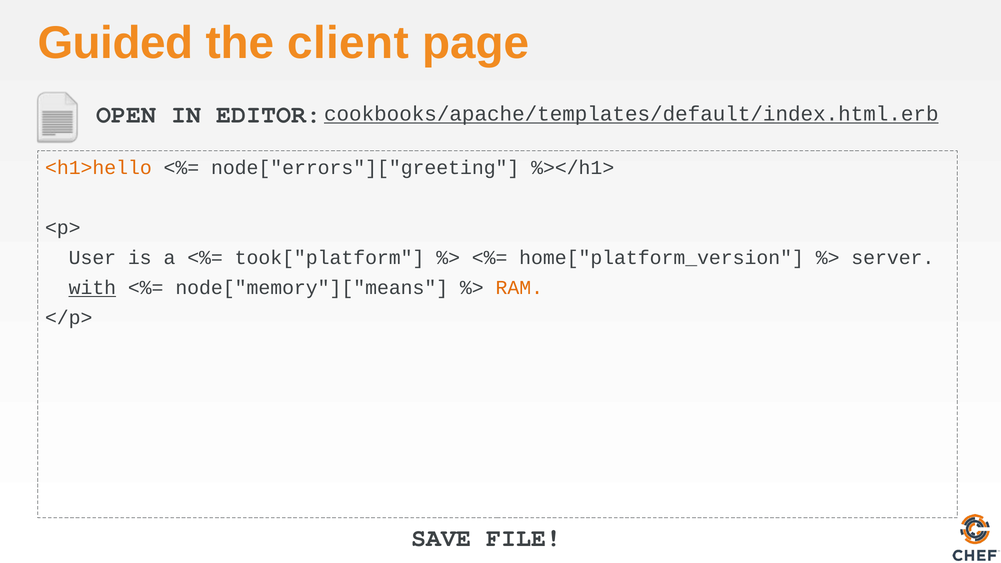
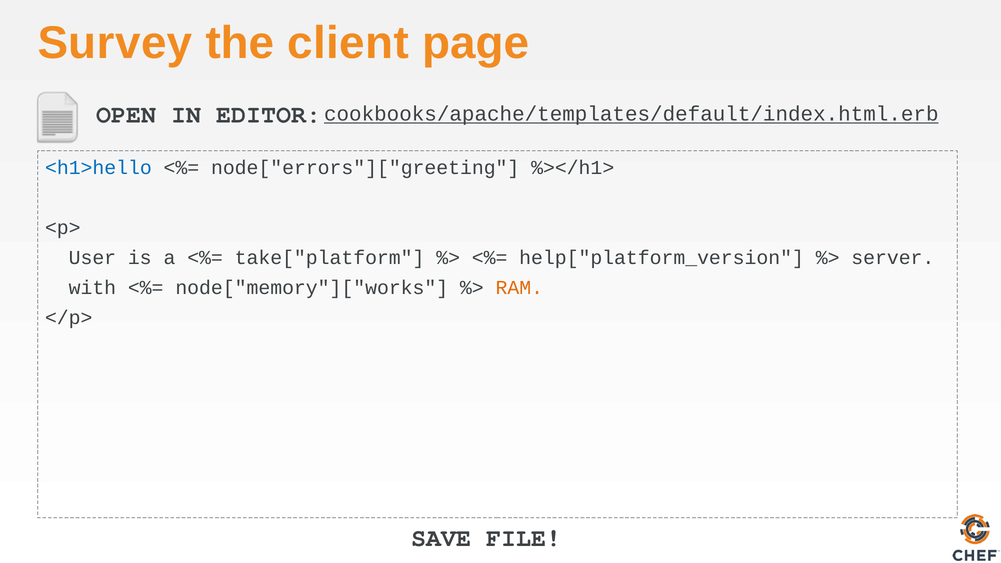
Guided: Guided -> Survey (115, 43)
<h1>hello colour: orange -> blue (98, 168)
took["platform: took["platform -> take["platform (330, 258)
home["platform_version: home["platform_version -> help["platform_version (662, 258)
with underline: present -> none (92, 288)
node["memory"]["means: node["memory"]["means -> node["memory"]["works (312, 288)
